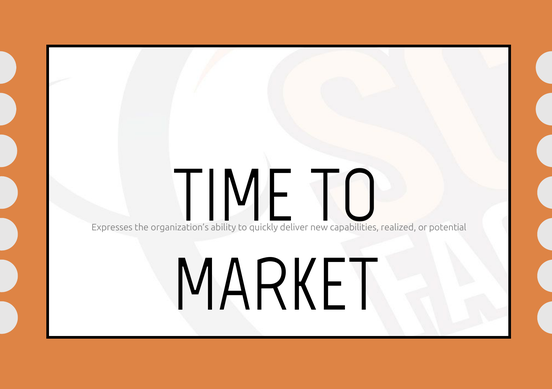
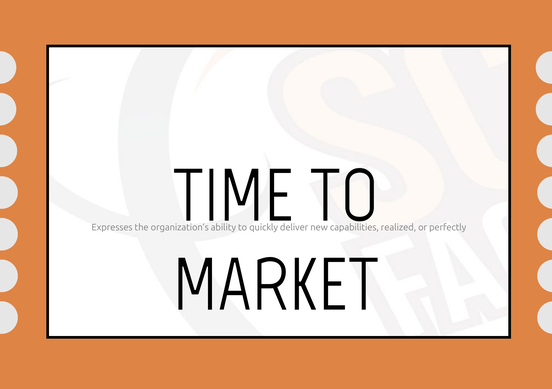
potential: potential -> perfectly (448, 227)
